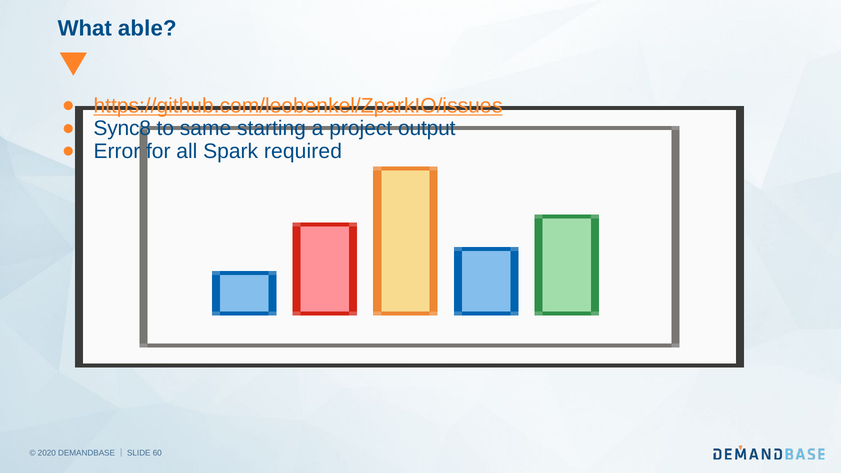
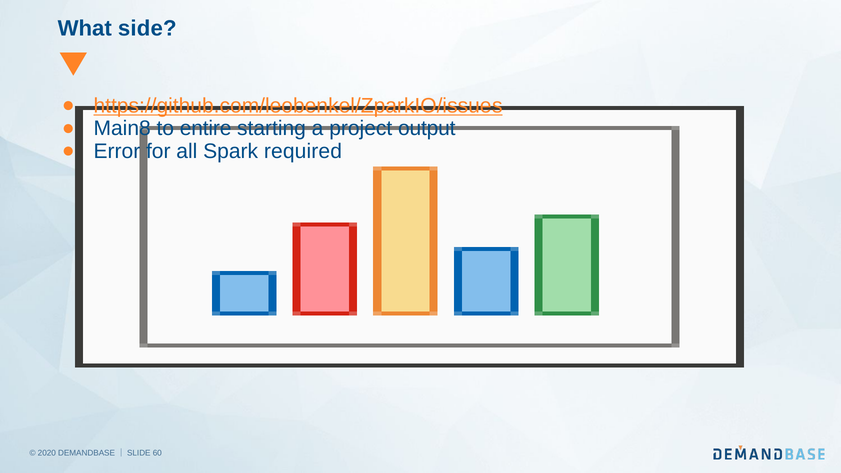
able: able -> side (147, 28)
Sync8: Sync8 -> Main8 (122, 128)
same: same -> entire (206, 128)
